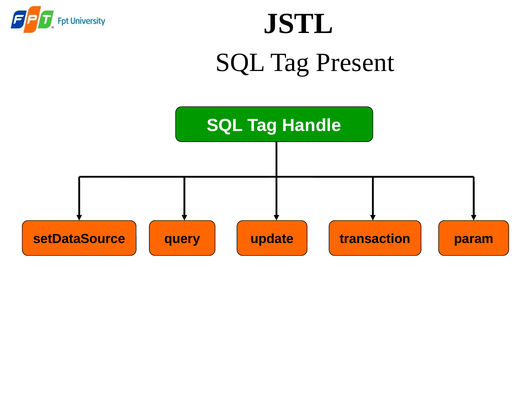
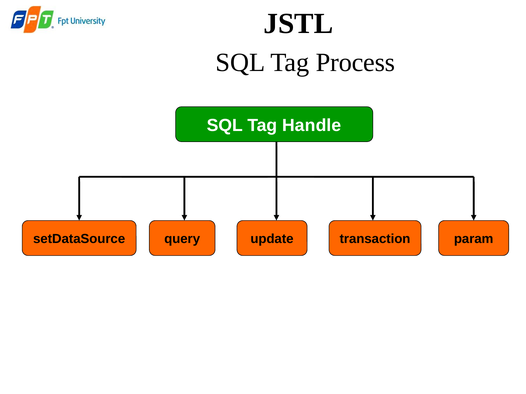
Present: Present -> Process (355, 62)
